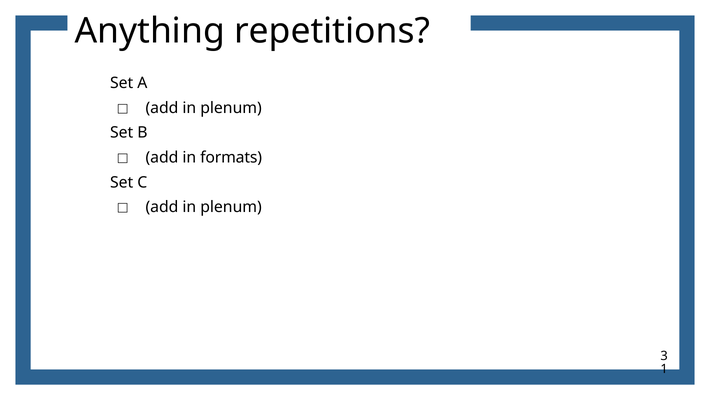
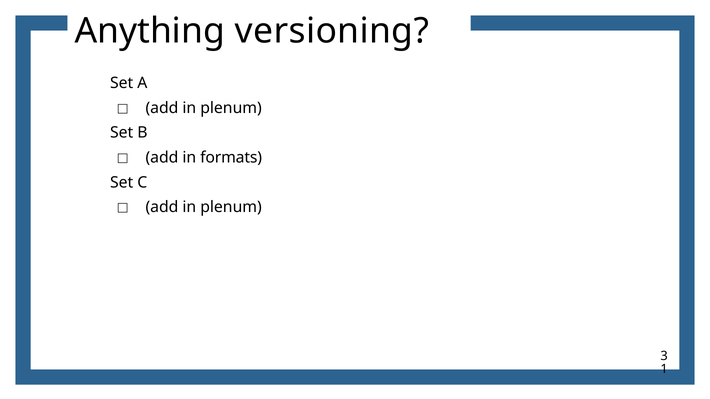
repetitions: repetitions -> versioning (332, 31)
